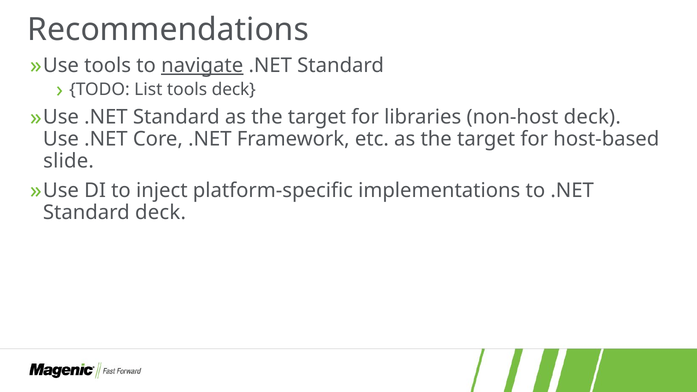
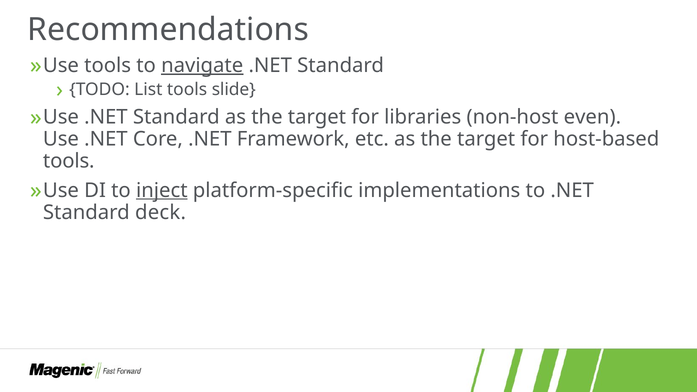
tools deck: deck -> slide (234, 90)
non-host deck: deck -> even (592, 117)
slide: slide -> tools (69, 161)
inject underline: none -> present (162, 190)
